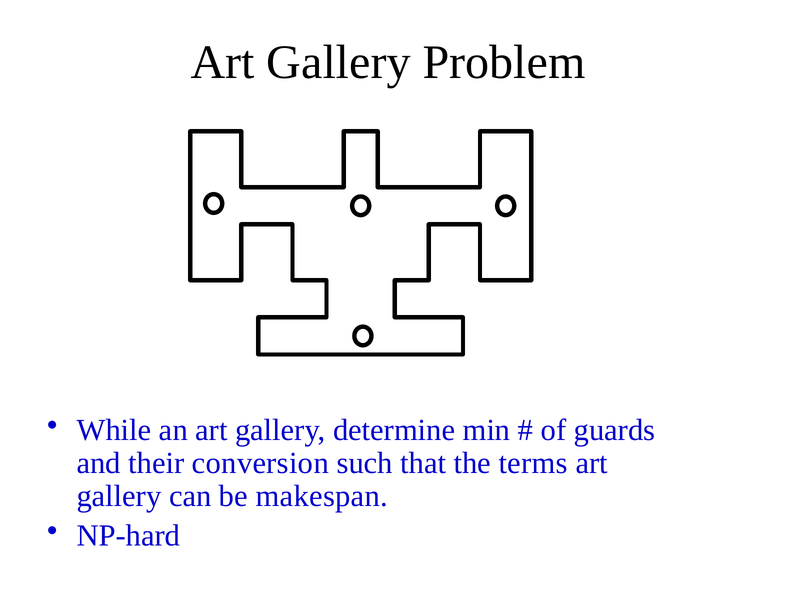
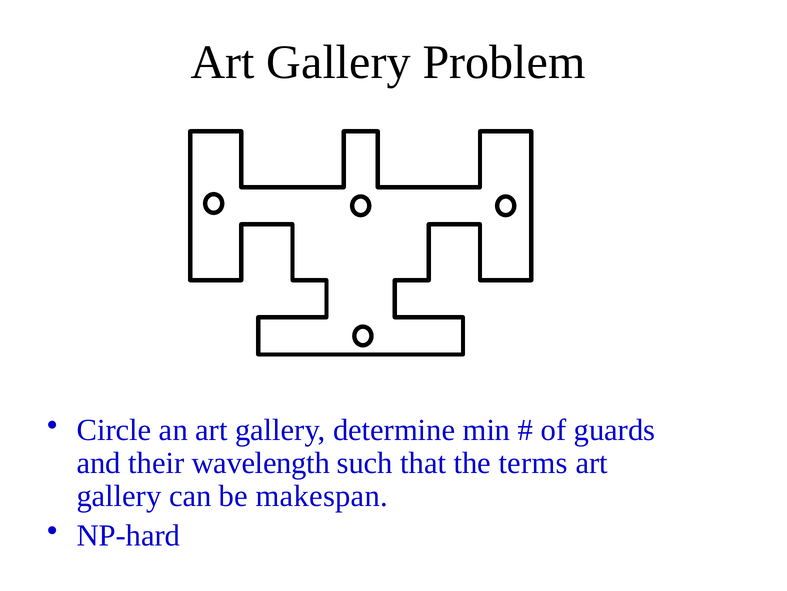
While: While -> Circle (114, 430)
conversion: conversion -> wavelength (261, 463)
